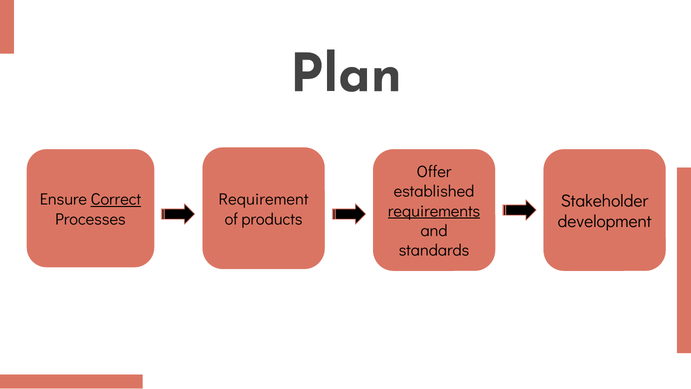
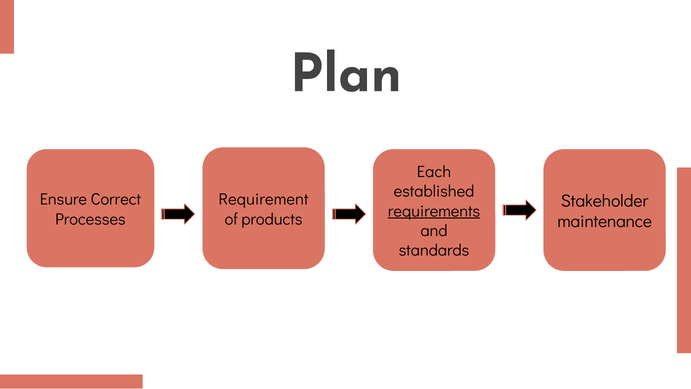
Offer: Offer -> Each (434, 172)
Correct underline: present -> none (116, 199)
development: development -> maintenance (605, 221)
